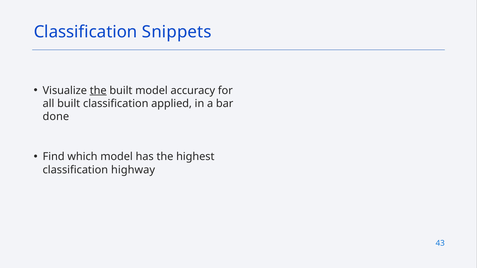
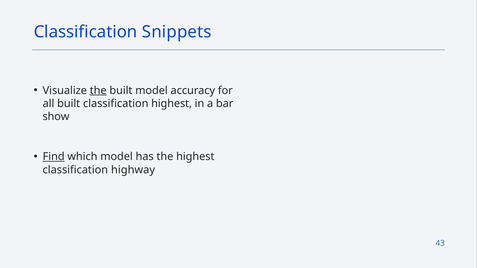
classification applied: applied -> highest (172, 104)
done: done -> show (56, 117)
Find underline: none -> present (54, 157)
